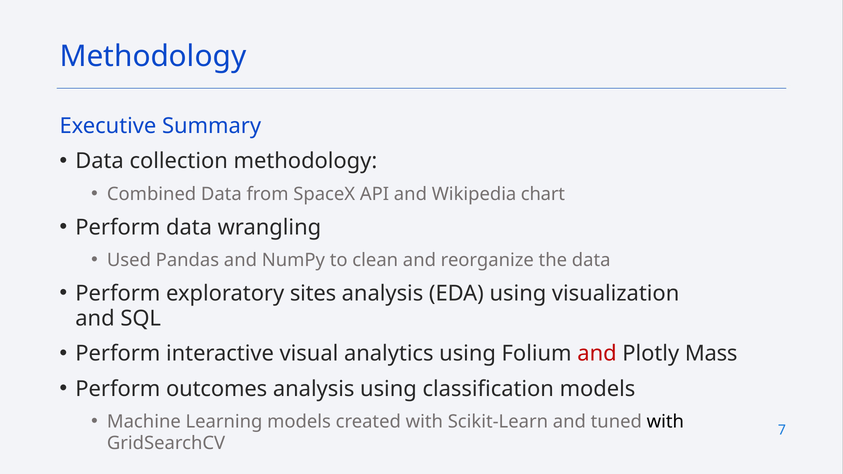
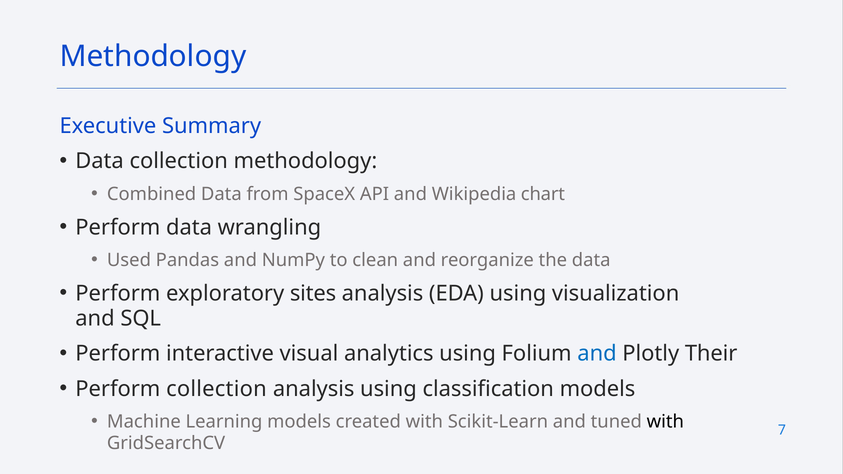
and colour: red -> blue (597, 354)
Mass: Mass -> Their (711, 354)
Perform outcomes: outcomes -> collection (216, 389)
